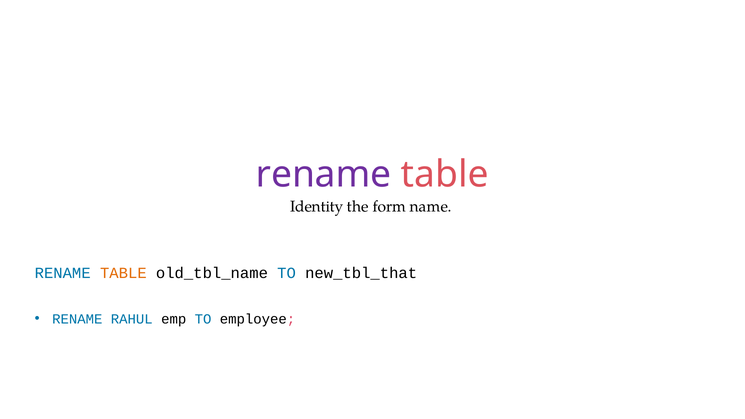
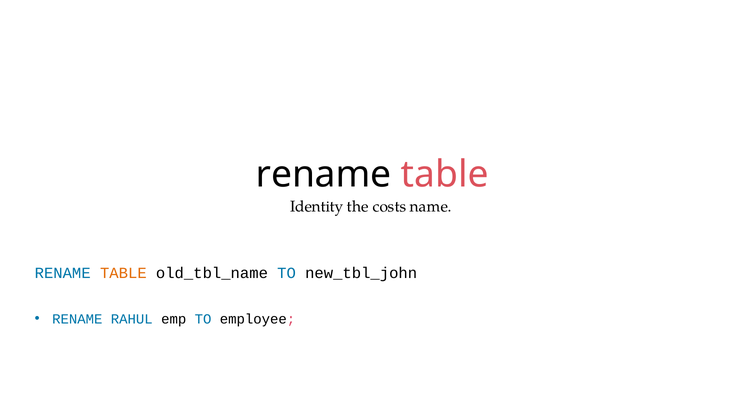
rename colour: purple -> black (324, 175)
form: form -> costs (389, 207)
new_tbl_that: new_tbl_that -> new_tbl_john (361, 273)
